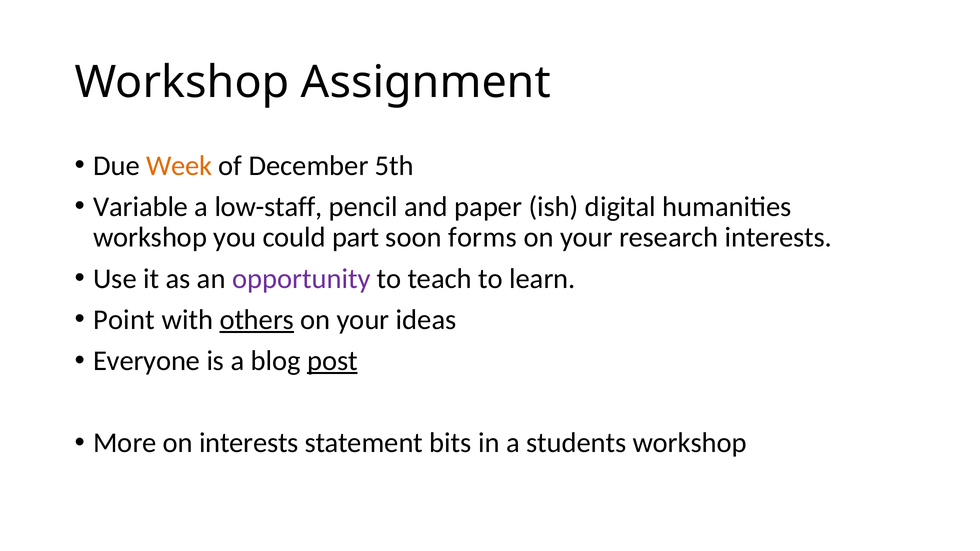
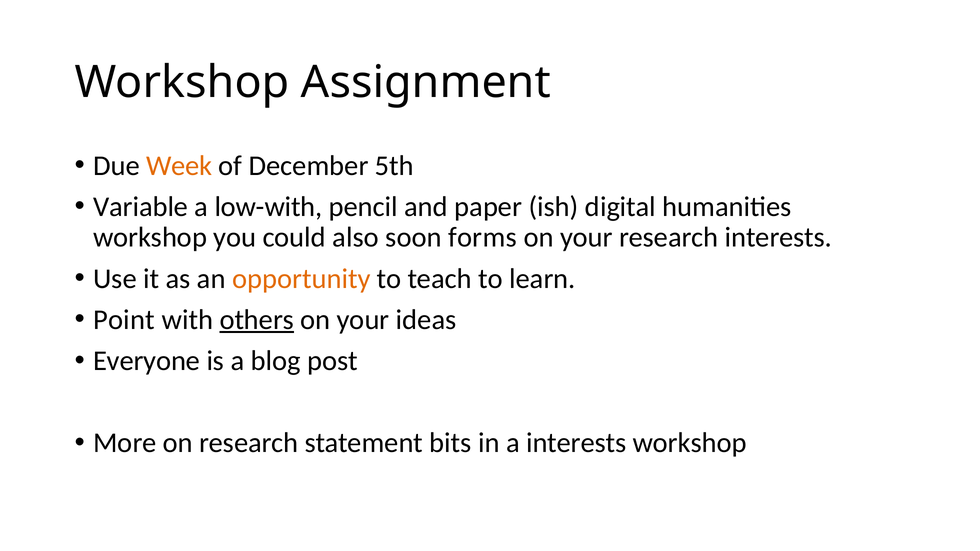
low-staff: low-staff -> low-with (268, 207)
part: part -> also (356, 238)
opportunity colour: purple -> orange (301, 279)
post underline: present -> none (332, 361)
on interests: interests -> research (249, 443)
a students: students -> interests (576, 443)
